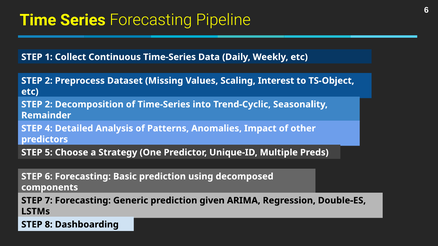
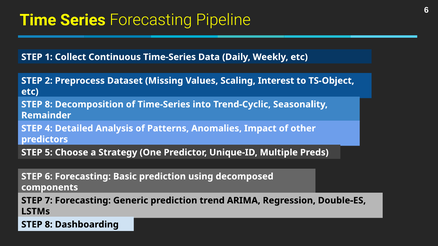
2: 2 -> 8 (49, 105)
given: given -> trend (212, 201)
